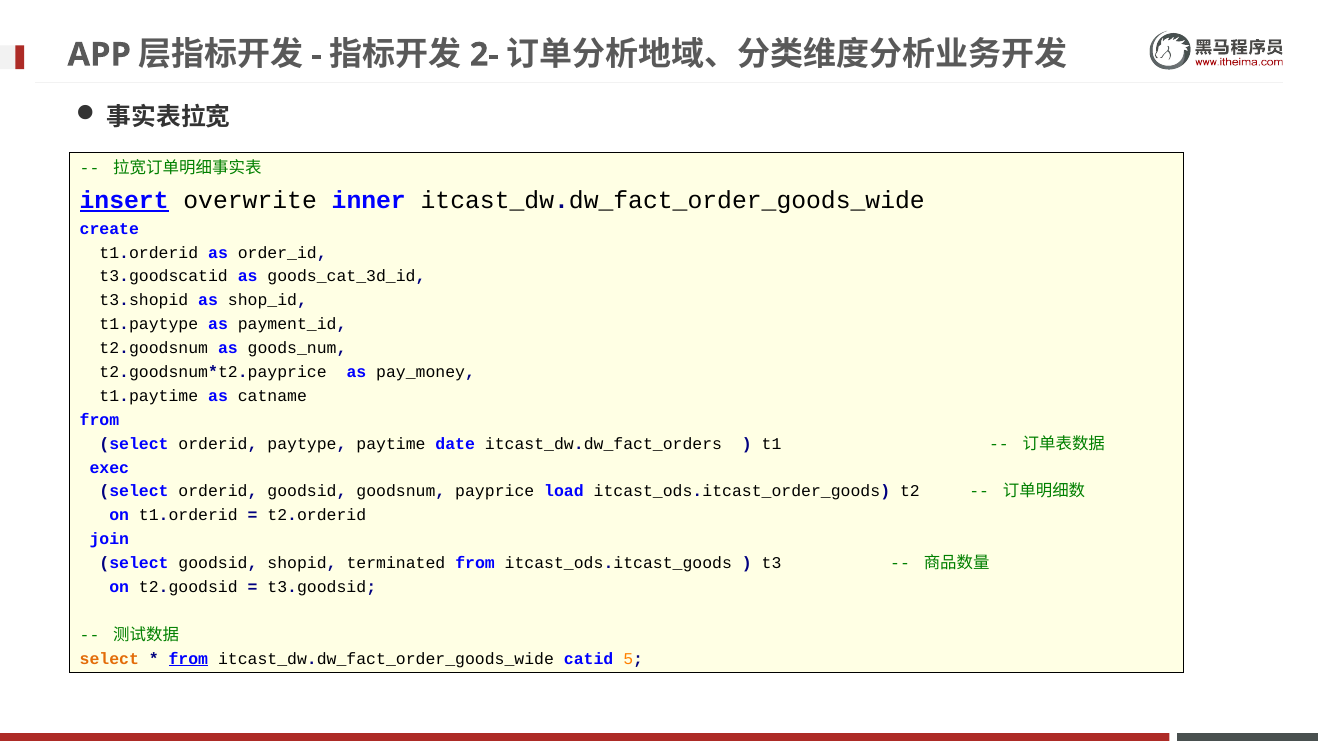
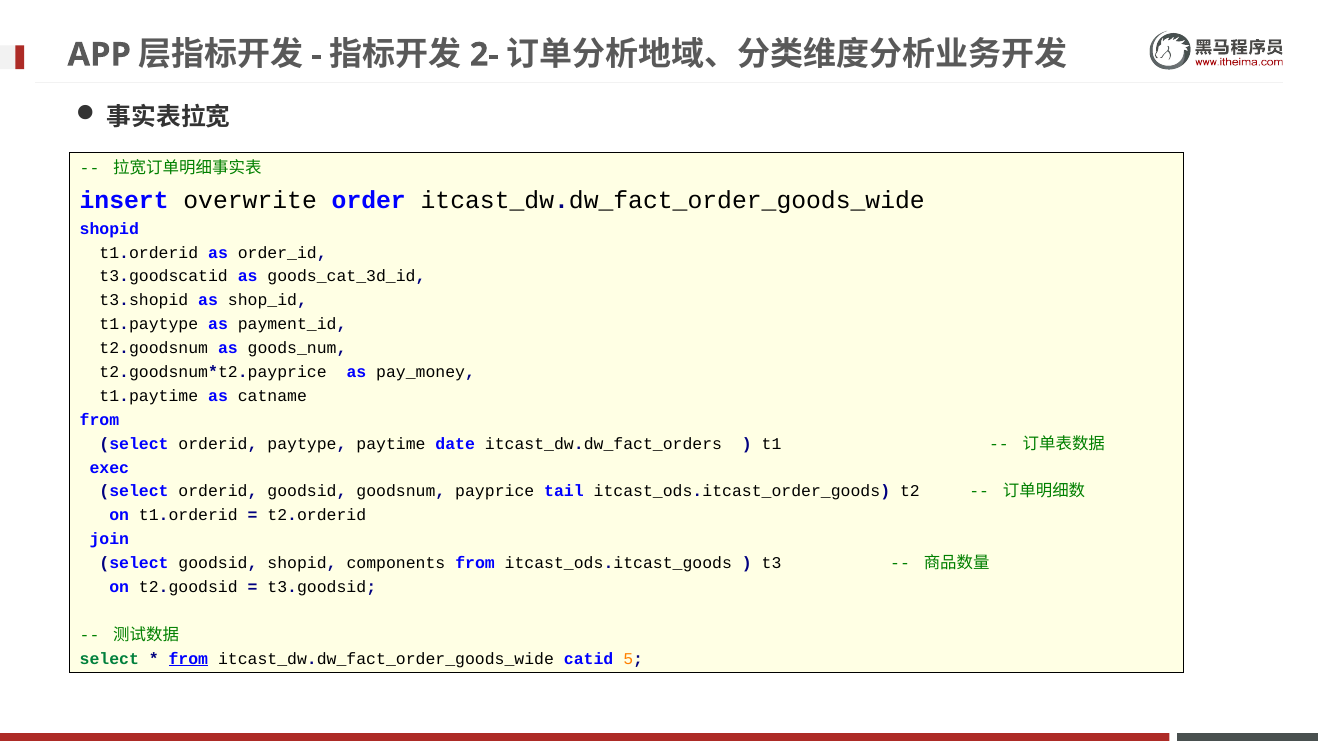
insert underline: present -> none (124, 201)
inner: inner -> order (369, 201)
create: create -> shopid (109, 229)
load: load -> tail (564, 492)
terminated: terminated -> components (396, 563)
select colour: orange -> green (109, 659)
